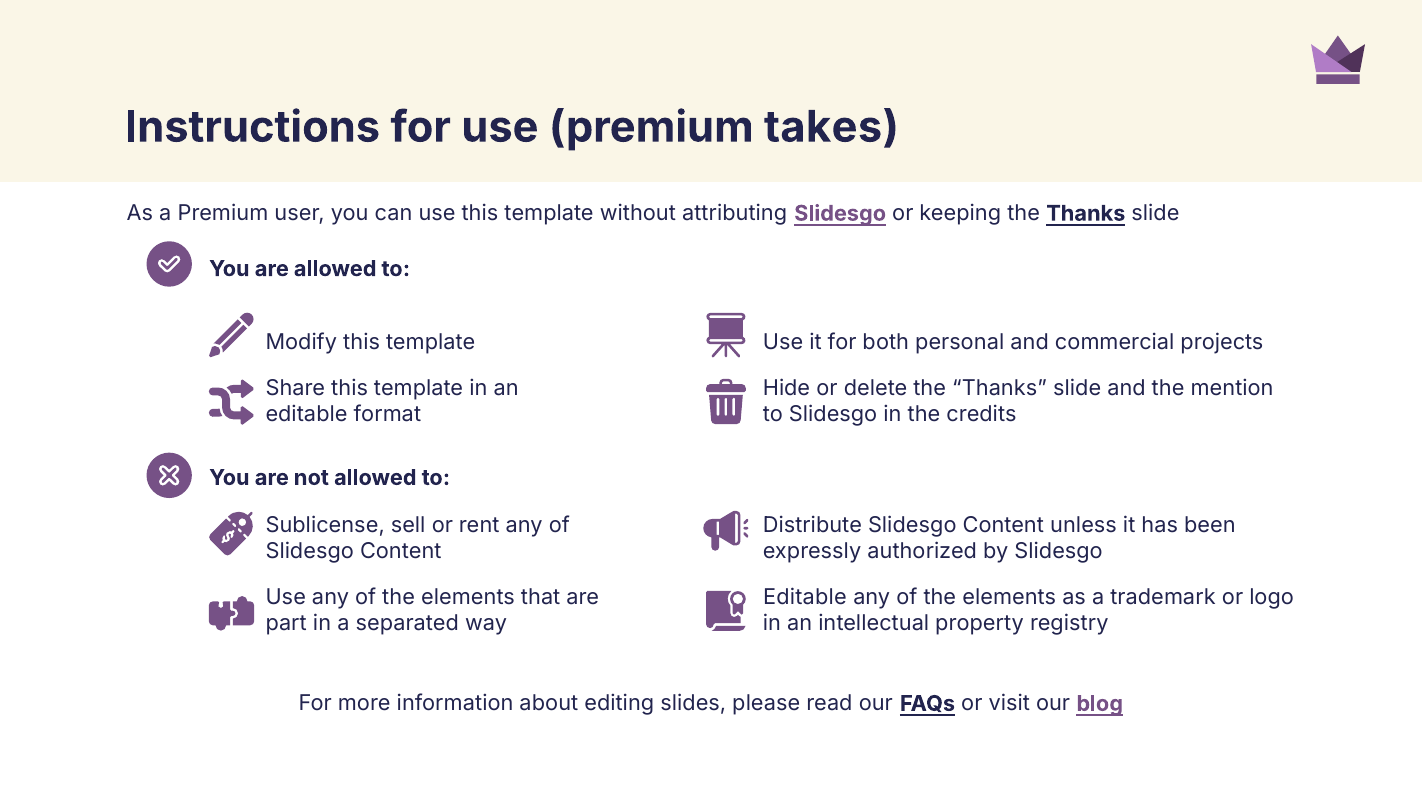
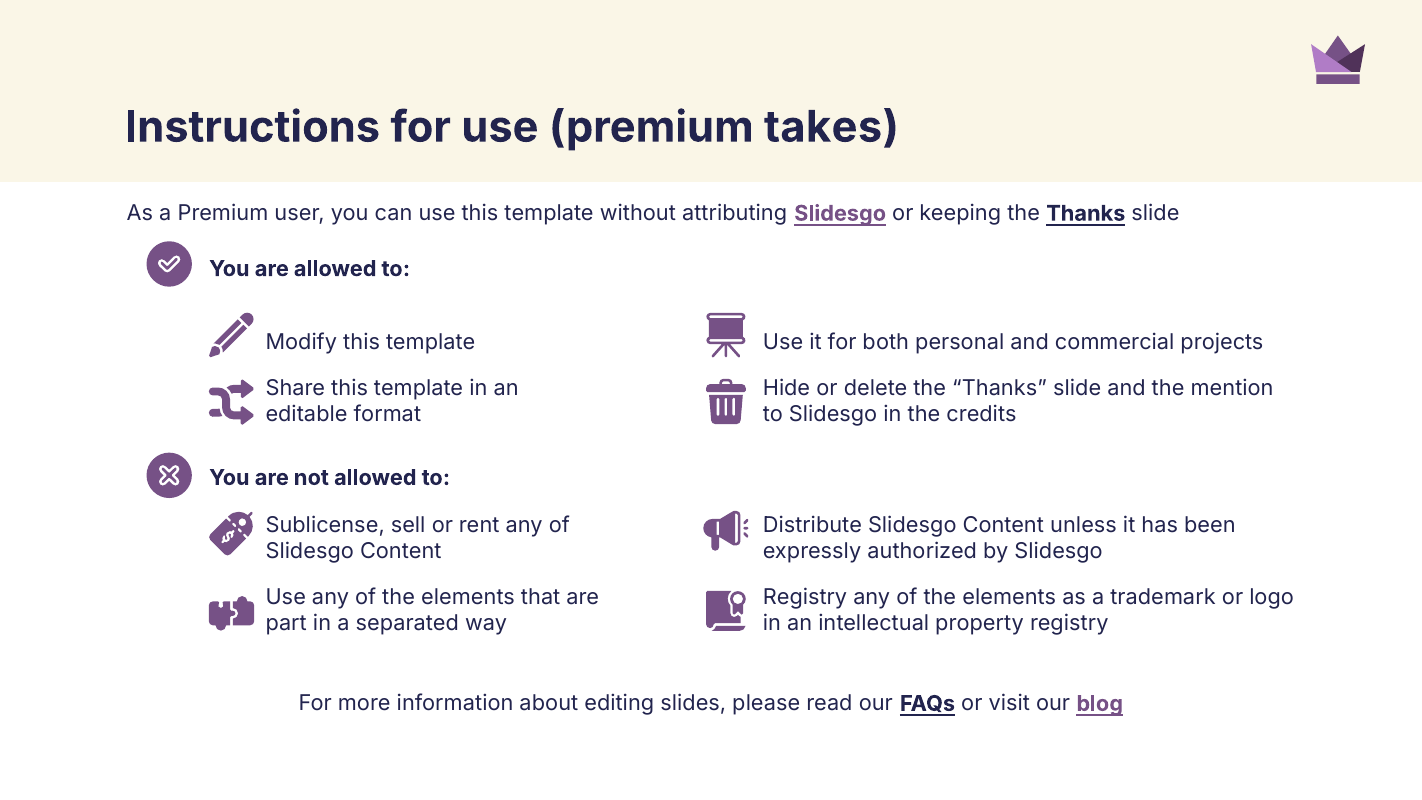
Editable: Editable -> Registry (805, 597)
